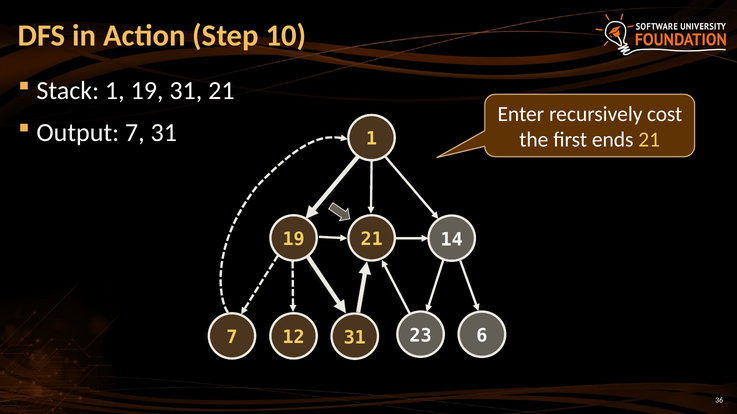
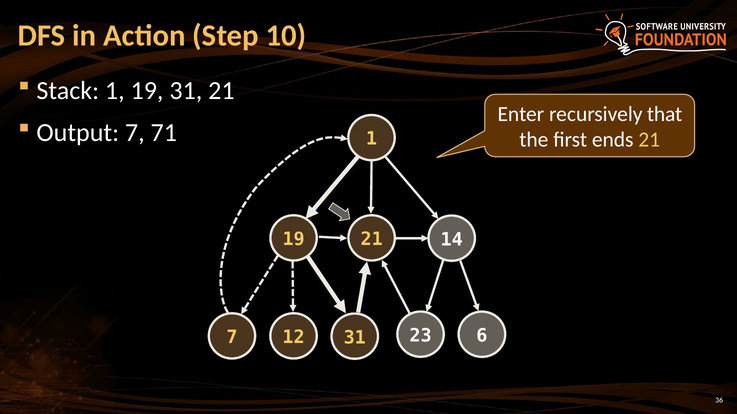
cost: cost -> that (665, 114)
7 31: 31 -> 71 (164, 133)
